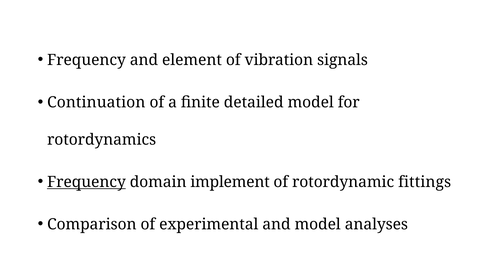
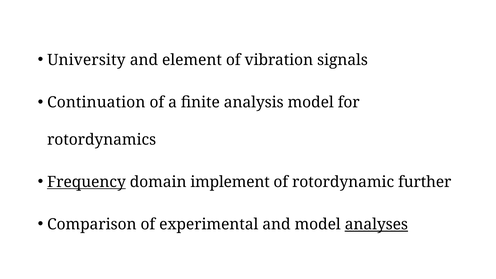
Frequency: Frequency -> University (86, 60)
detailed: detailed -> analysis (254, 102)
fittings: fittings -> further (425, 182)
analyses underline: none -> present (376, 224)
